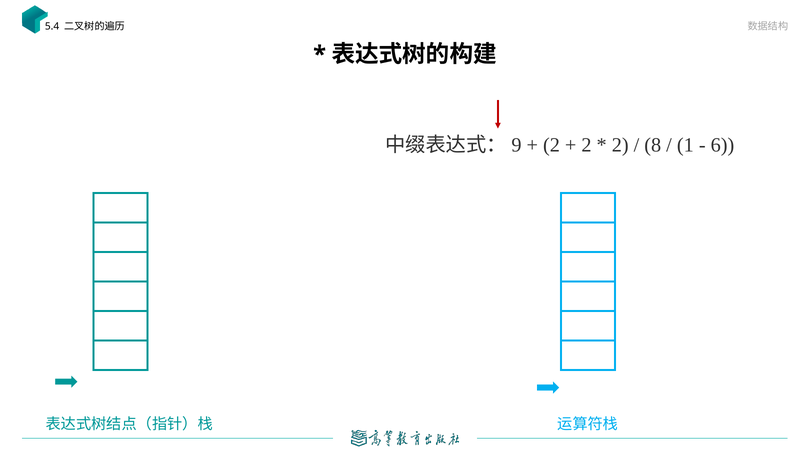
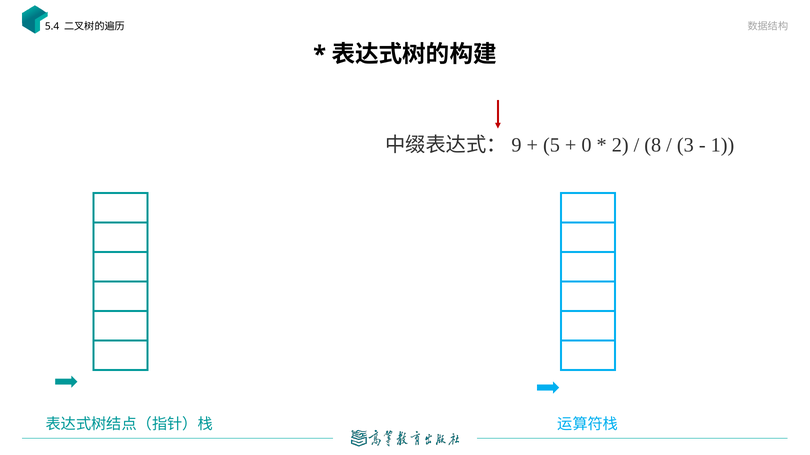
2: 2 -> 5 (551, 145)
2: 2 -> 0 (586, 145)
1: 1 -> 3 (685, 145)
6: 6 -> 1 (722, 145)
